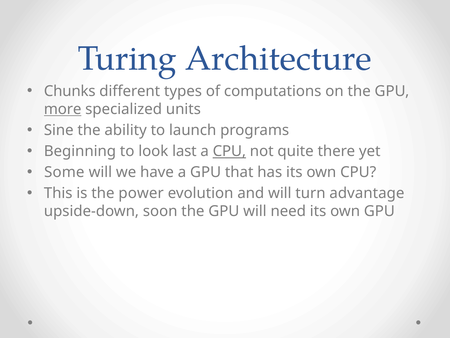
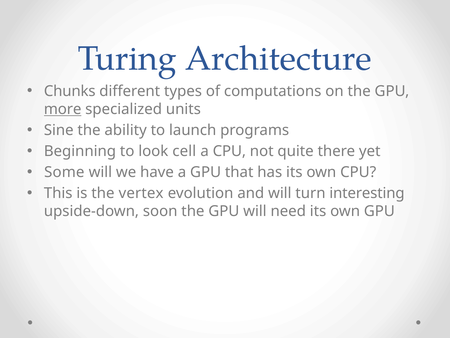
last: last -> cell (184, 151)
CPU underline: present -> none (229, 151)
power: power -> vertex (141, 193)
advantage: advantage -> interesting (367, 193)
